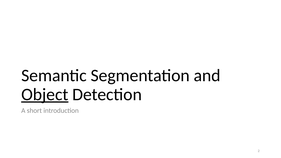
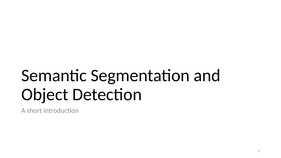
Object underline: present -> none (45, 94)
